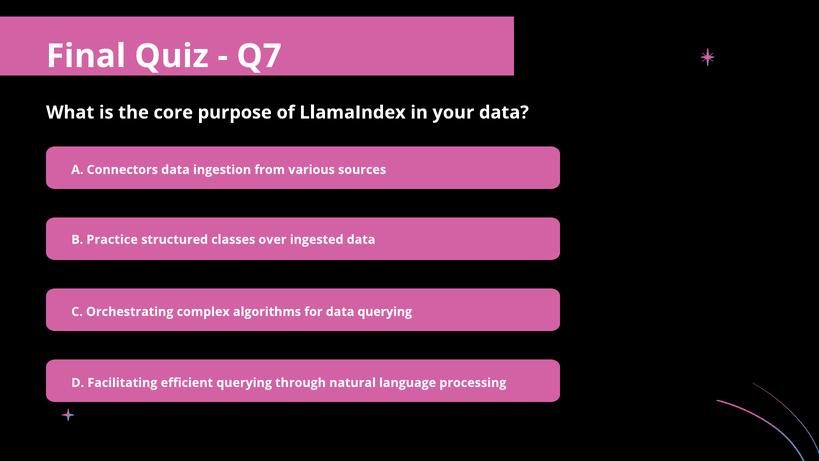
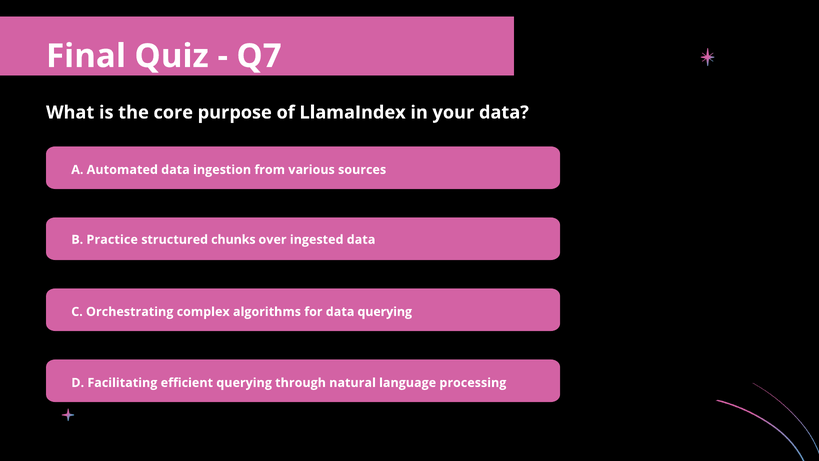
Connectors: Connectors -> Automated (122, 170)
classes: classes -> chunks (233, 239)
